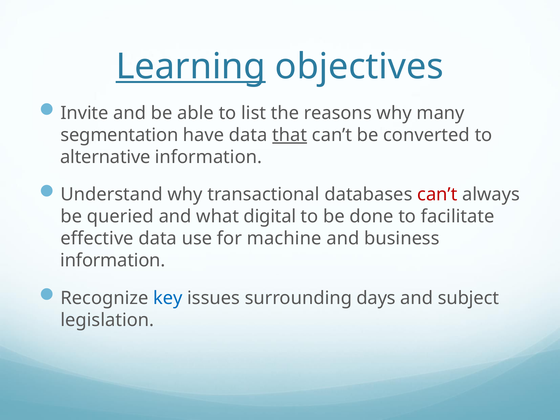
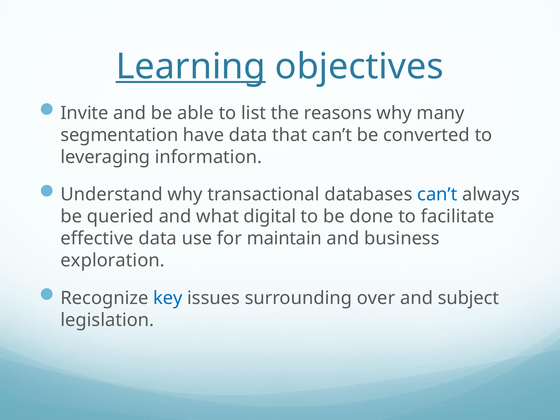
that underline: present -> none (290, 135)
alternative: alternative -> leveraging (105, 157)
can’t colour: red -> blue (437, 195)
machine: machine -> maintain (284, 239)
information: information -> exploration (113, 261)
days: days -> over (376, 298)
